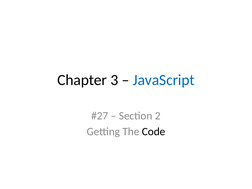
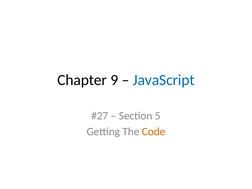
3: 3 -> 9 (114, 80)
2: 2 -> 5 (158, 116)
Code colour: black -> orange (154, 132)
